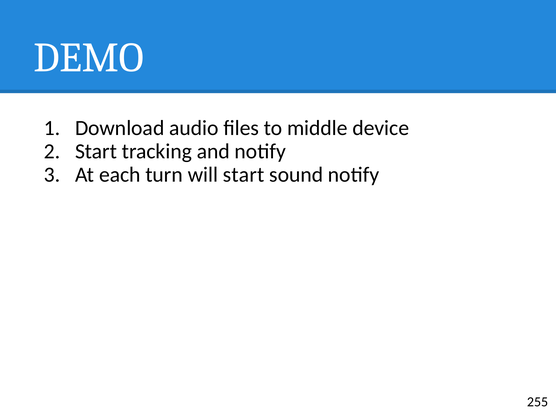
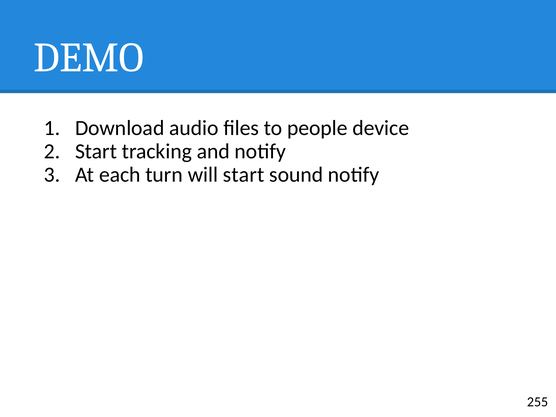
middle: middle -> people (317, 128)
